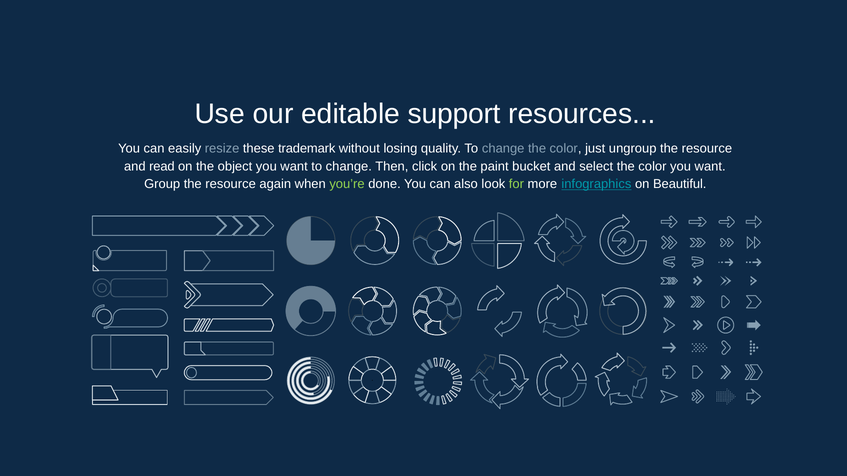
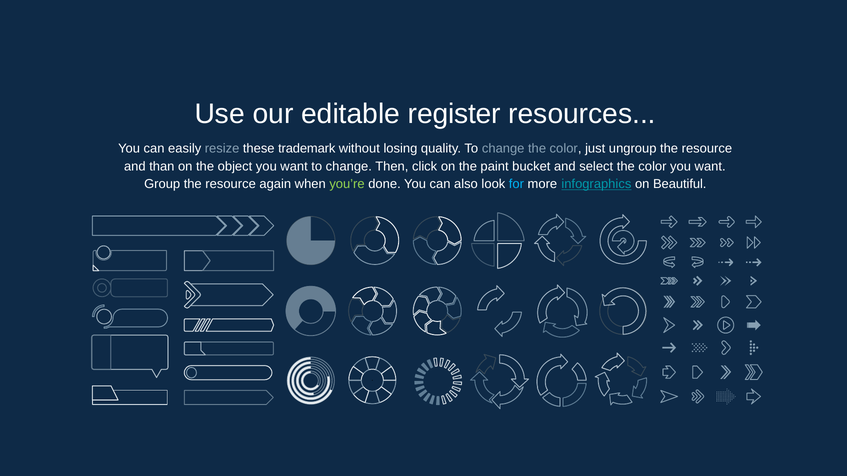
support: support -> register (454, 114)
read: read -> than (162, 166)
for colour: light green -> light blue (516, 184)
